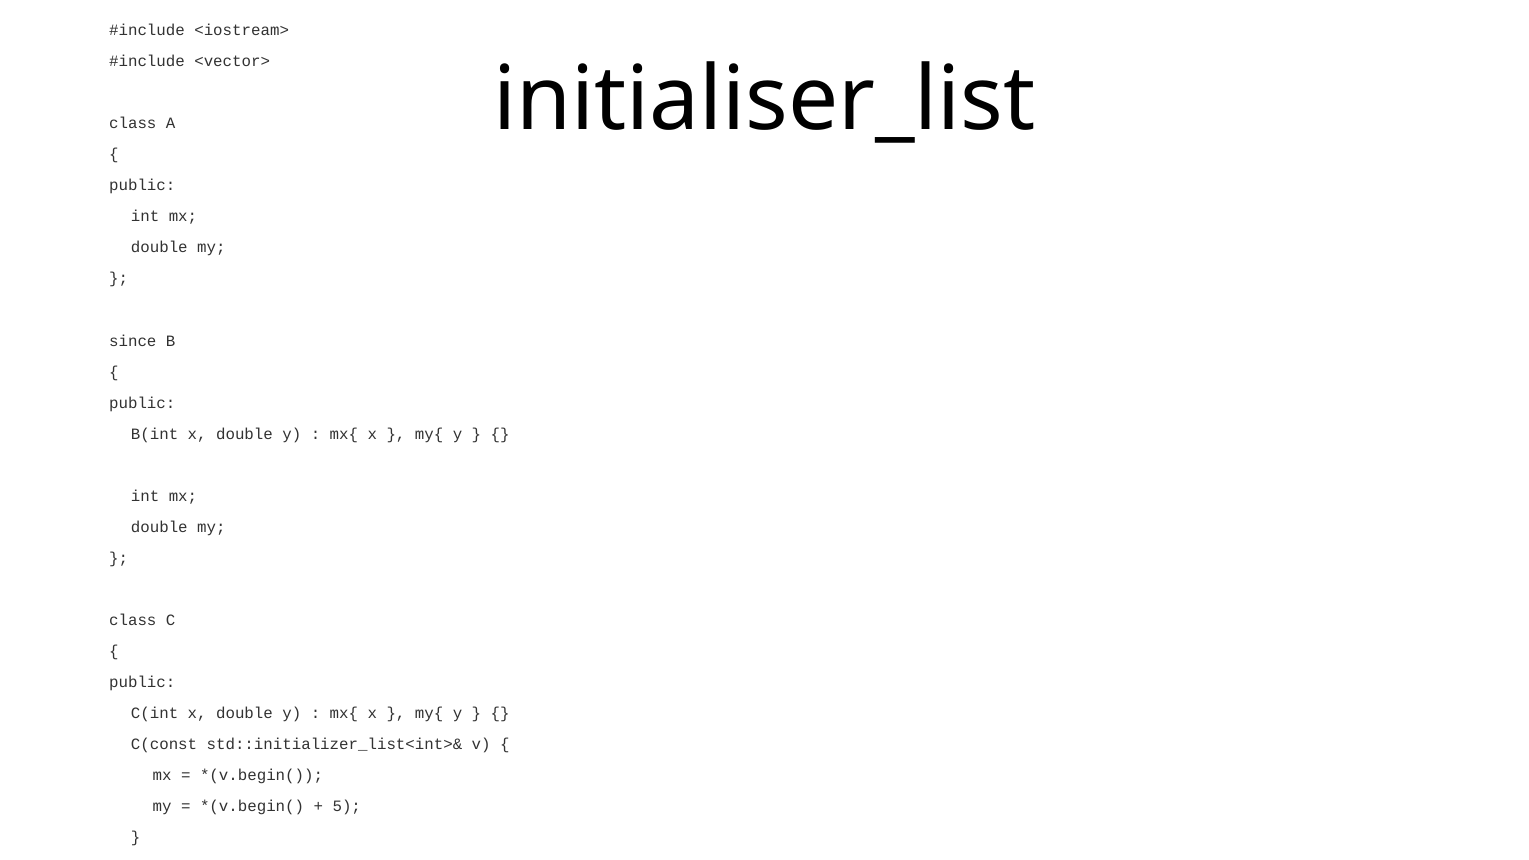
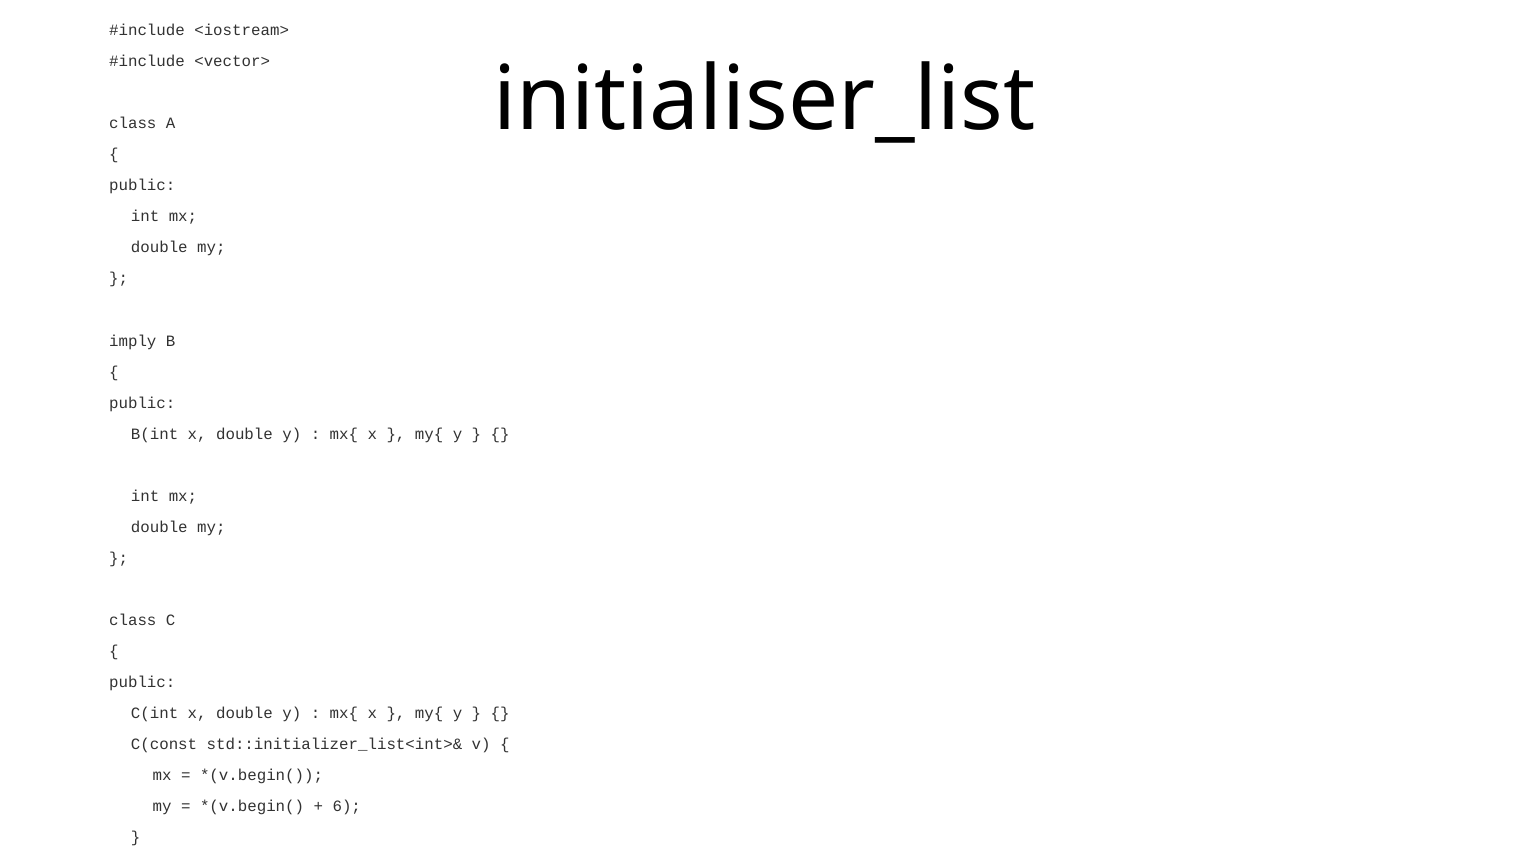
since: since -> imply (133, 341)
5: 5 -> 6 (347, 807)
